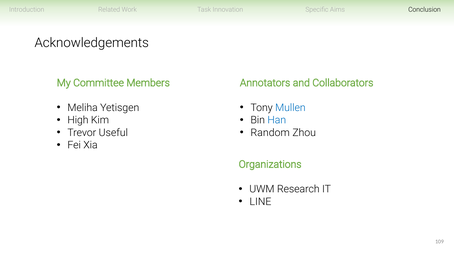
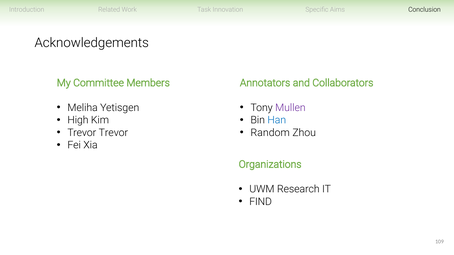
Mullen colour: blue -> purple (290, 108)
Trevor Useful: Useful -> Trevor (113, 133)
LINE: LINE -> FIND (261, 202)
